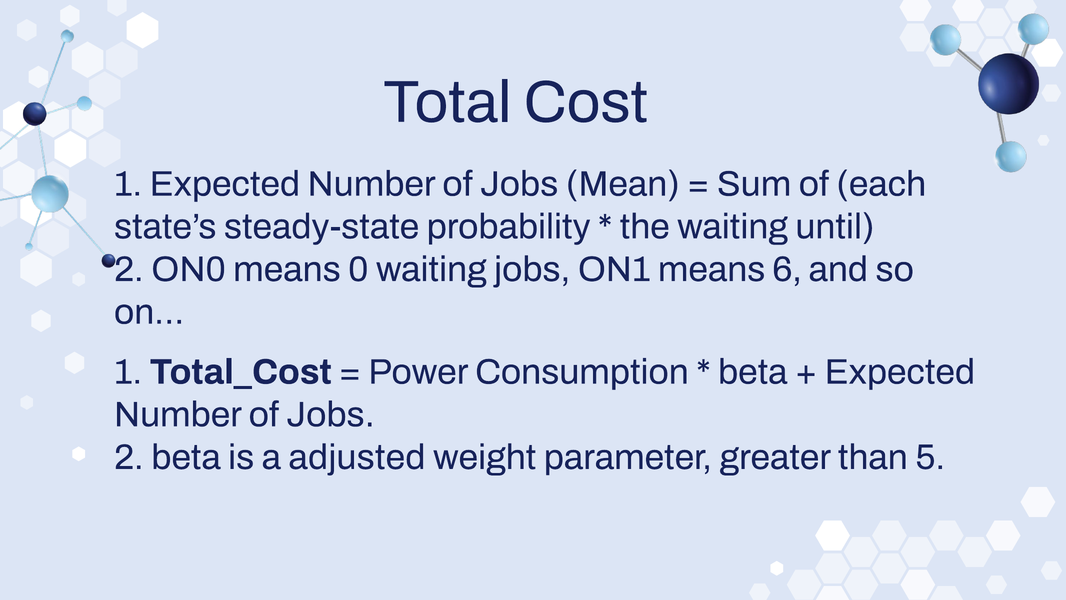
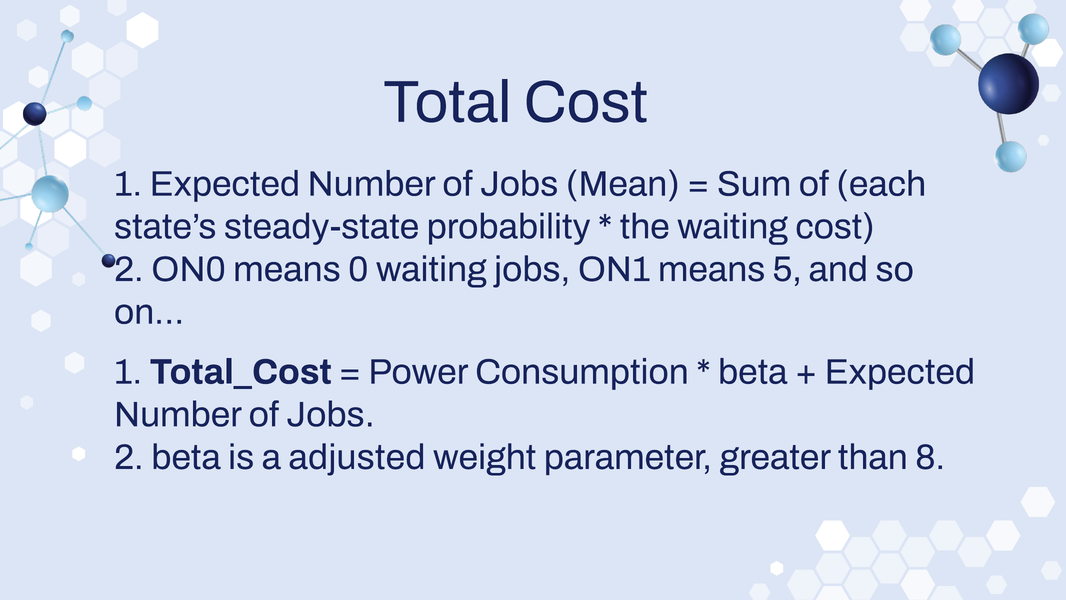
waiting until: until -> cost (835, 226)
6: 6 -> 5 (787, 269)
5: 5 -> 8 (930, 457)
